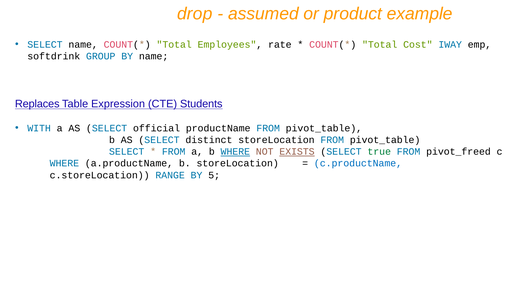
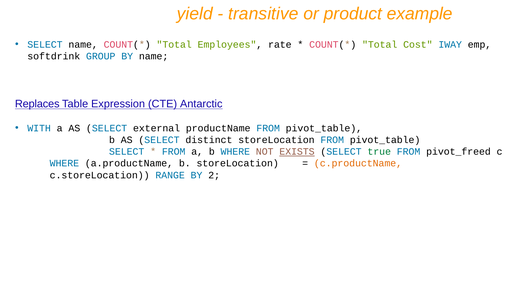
drop: drop -> yield (195, 14)
assumed: assumed -> transitive (263, 14)
Students: Students -> Antarctic (201, 104)
official: official -> external (157, 128)
WHERE underline: present -> none (235, 151)
c.productName colour: blue -> orange (358, 163)
5: 5 -> 2 (214, 175)
